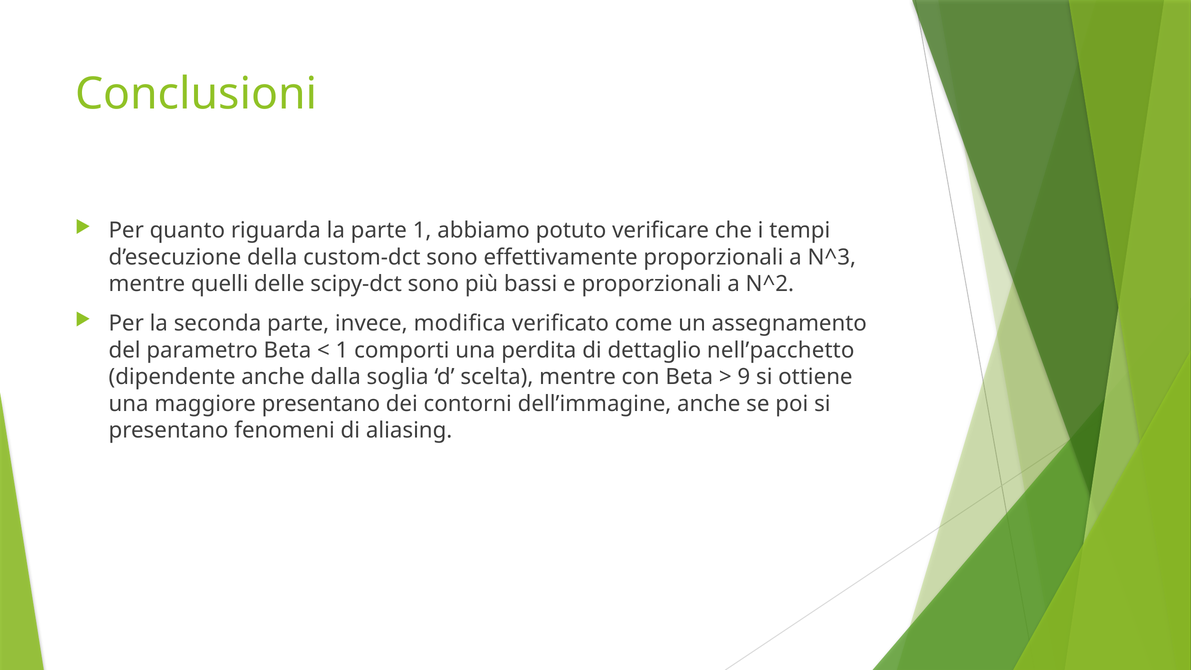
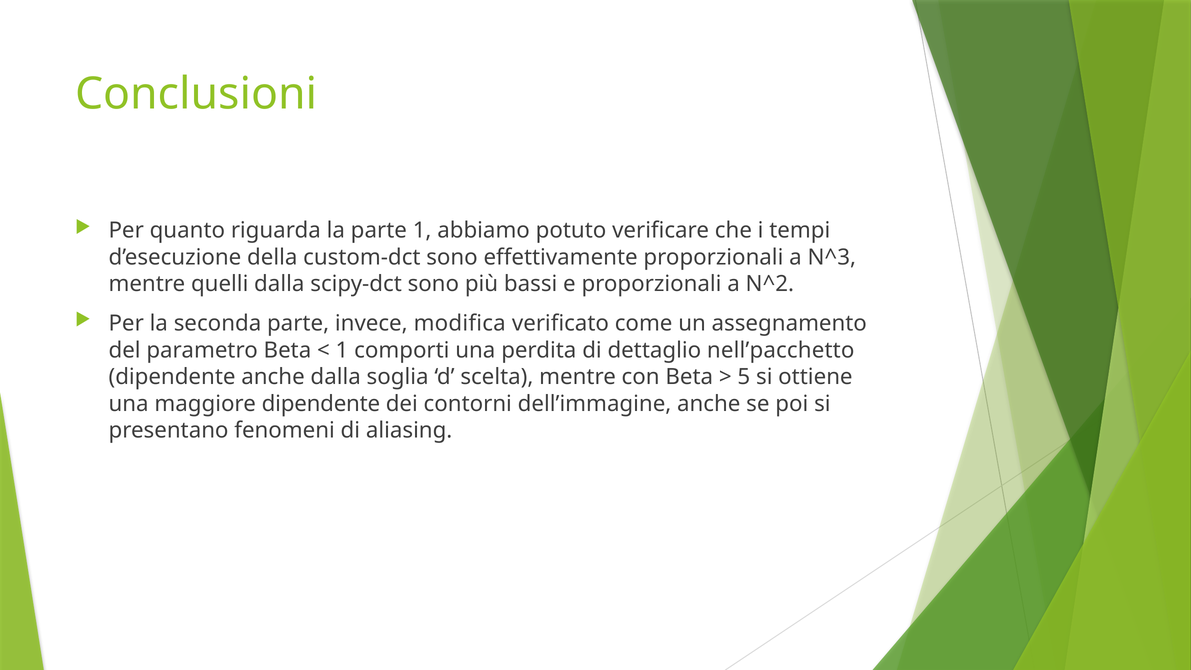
quelli delle: delle -> dalla (279, 284)
9: 9 -> 5 (744, 377)
maggiore presentano: presentano -> dipendente (321, 404)
